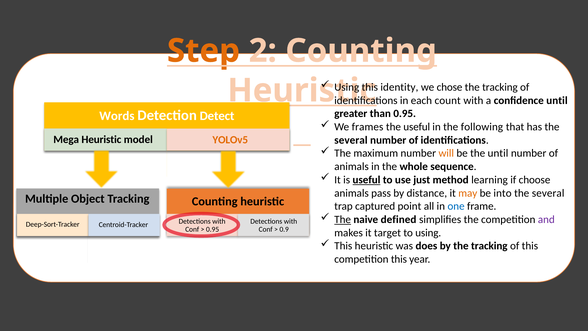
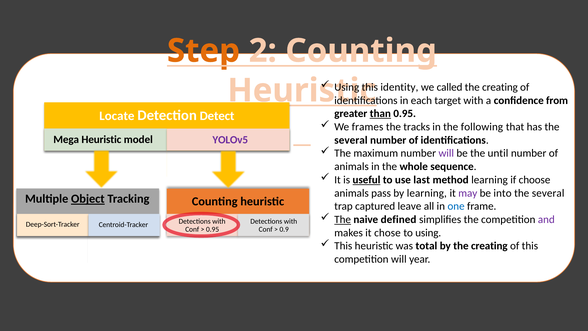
chose: chose -> called (450, 87)
tracking: tracking -> creating (500, 87)
count: count -> target (448, 100)
confidence until: until -> from (557, 100)
than underline: none -> present (380, 114)
Words: Words -> Locate (117, 116)
the useful: useful -> tracks (417, 127)
YOLOv5 colour: orange -> purple (230, 140)
will colour: orange -> purple (446, 153)
just: just -> last (422, 180)
by distance: distance -> learning (427, 193)
may colour: orange -> purple (468, 193)
Object underline: none -> present (88, 199)
point: point -> leave (409, 206)
target: target -> chose (387, 233)
does: does -> total (426, 246)
by the tracking: tracking -> creating (489, 246)
competition this: this -> will (399, 259)
